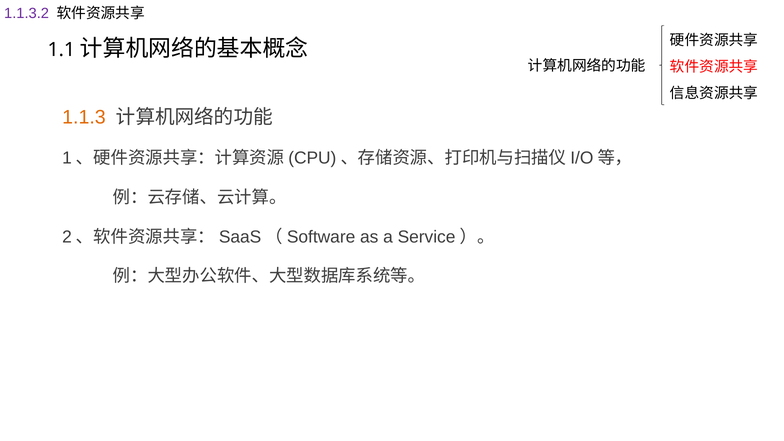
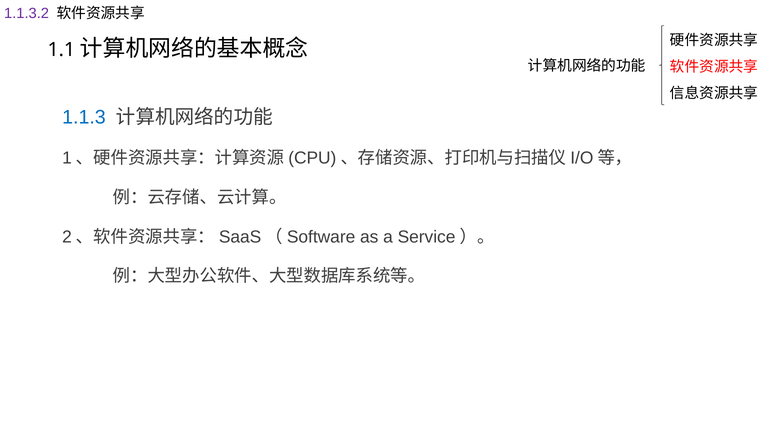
1.1.3 colour: orange -> blue (84, 117)
